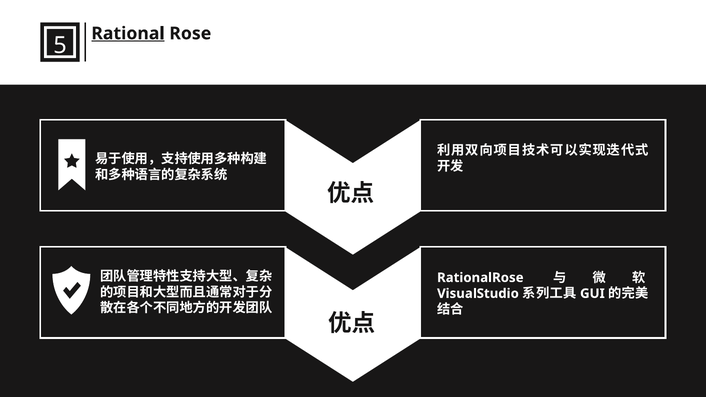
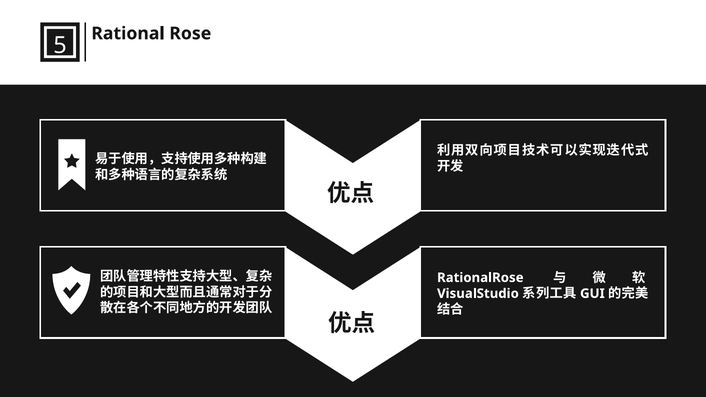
Rational underline: present -> none (128, 33)
